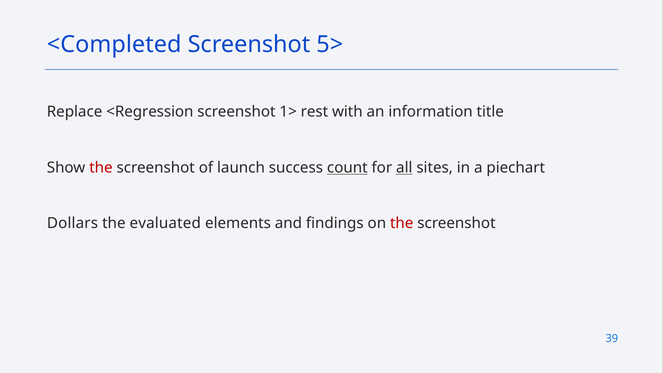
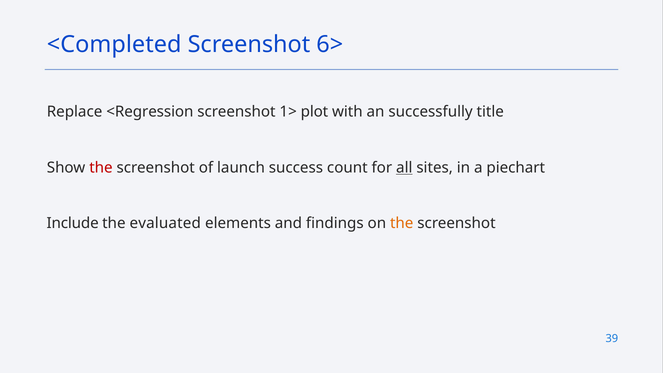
5>: 5> -> 6> (330, 44)
rest: rest -> plot (314, 112)
information: information -> successfully (431, 112)
count underline: present -> none (347, 168)
Dollars: Dollars -> Include (73, 223)
the colour: red -> orange (402, 223)
